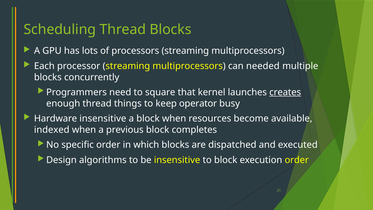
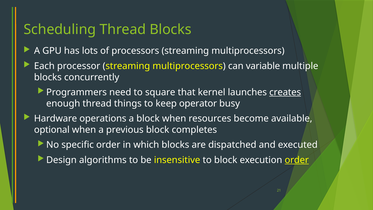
needed: needed -> variable (263, 66)
Hardware insensitive: insensitive -> operations (103, 118)
indexed: indexed -> optional (52, 130)
order underline: none -> present (297, 160)
